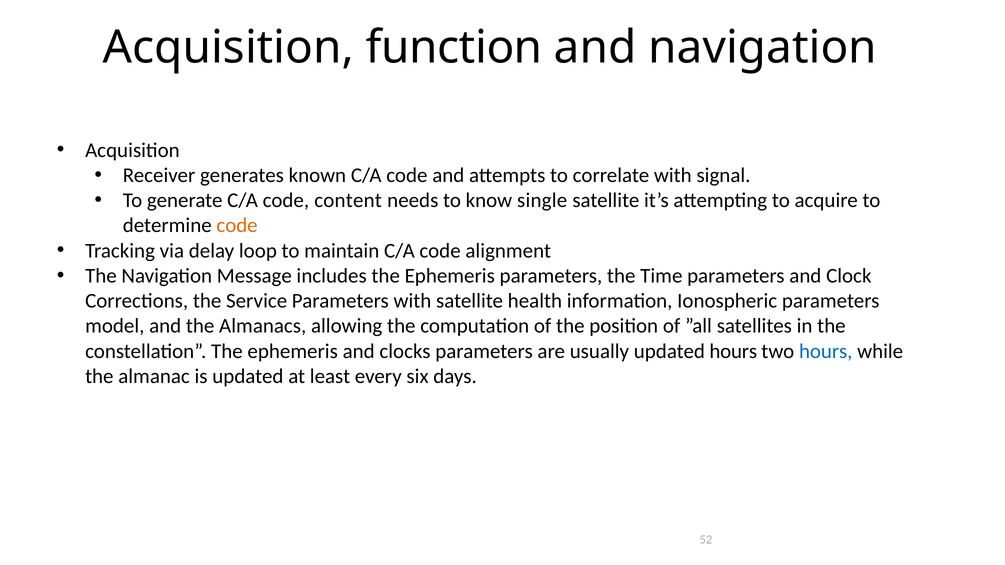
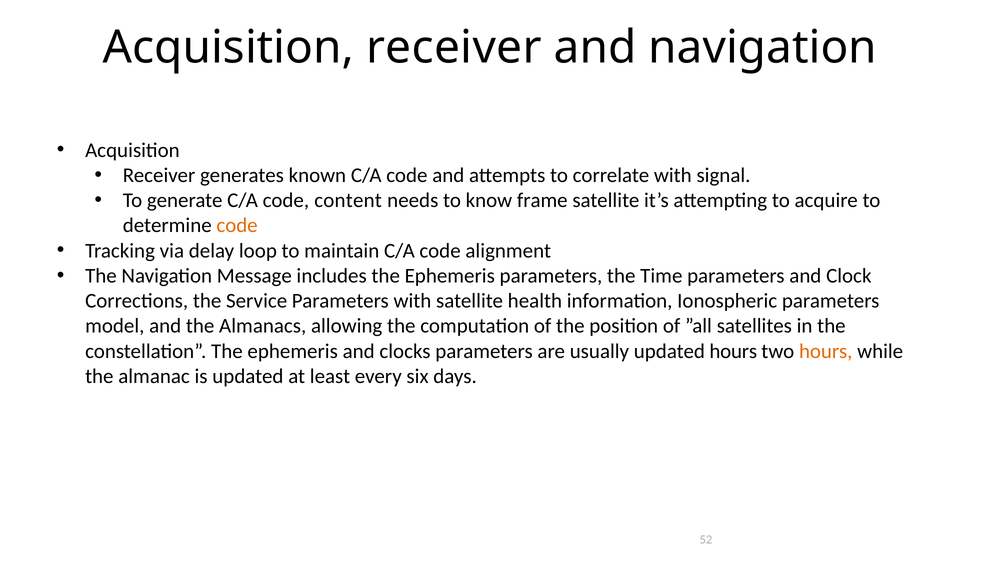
Acquisition function: function -> receiver (454, 47)
single: single -> frame (542, 201)
hours colour: blue -> orange (826, 351)
